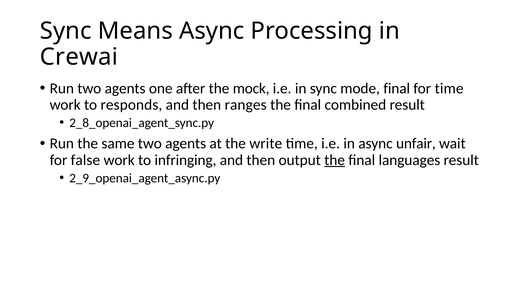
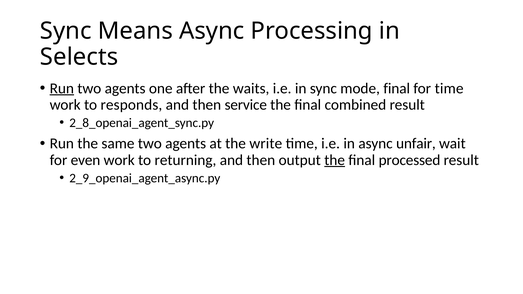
Crewai: Crewai -> Selects (79, 57)
Run underline: none -> present (62, 88)
mock: mock -> waits (251, 88)
ranges: ranges -> service (246, 105)
false: false -> even (86, 160)
infringing: infringing -> returning (185, 160)
languages: languages -> processed (409, 160)
